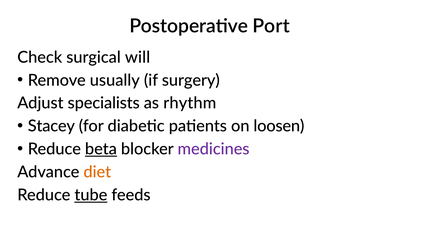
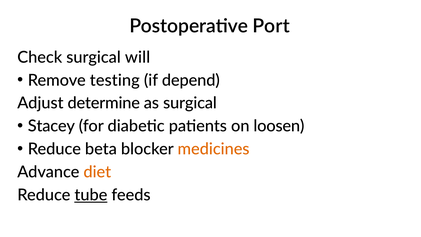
usually: usually -> testing (115, 80)
surgery: surgery -> depend (191, 80)
specialists: specialists -> determine (104, 103)
as rhythm: rhythm -> surgical (190, 103)
beta underline: present -> none (101, 149)
medicines colour: purple -> orange (214, 149)
